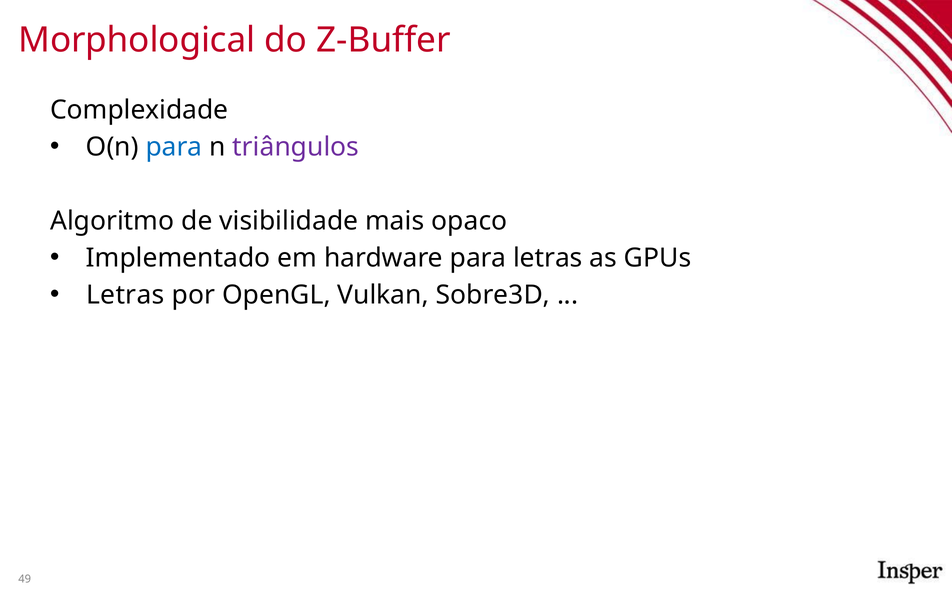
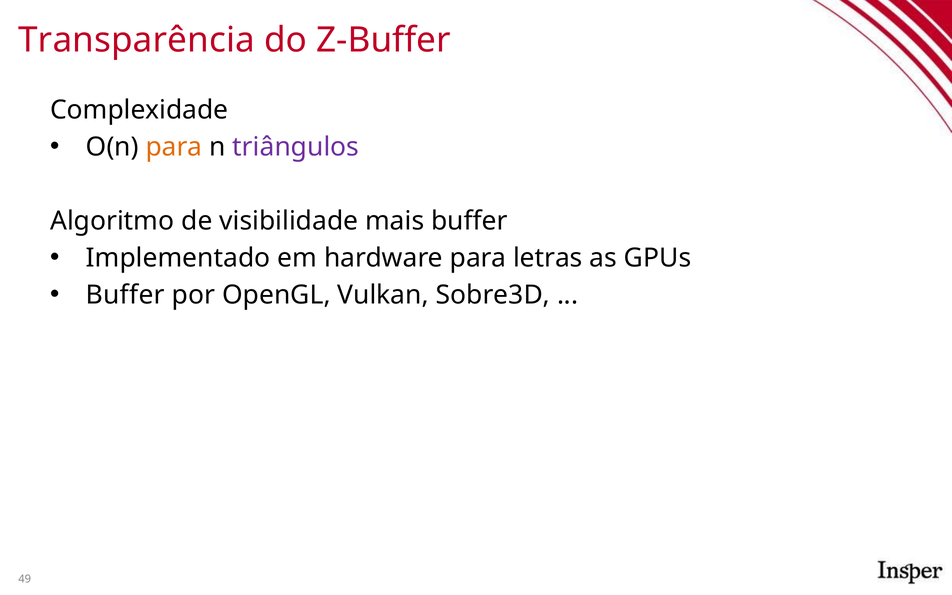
Morphological: Morphological -> Transparência (137, 40)
para colour: blue -> orange (174, 147)
mais opaco: opaco -> buffer (469, 221)
Letras: Letras -> Buffer (125, 295)
